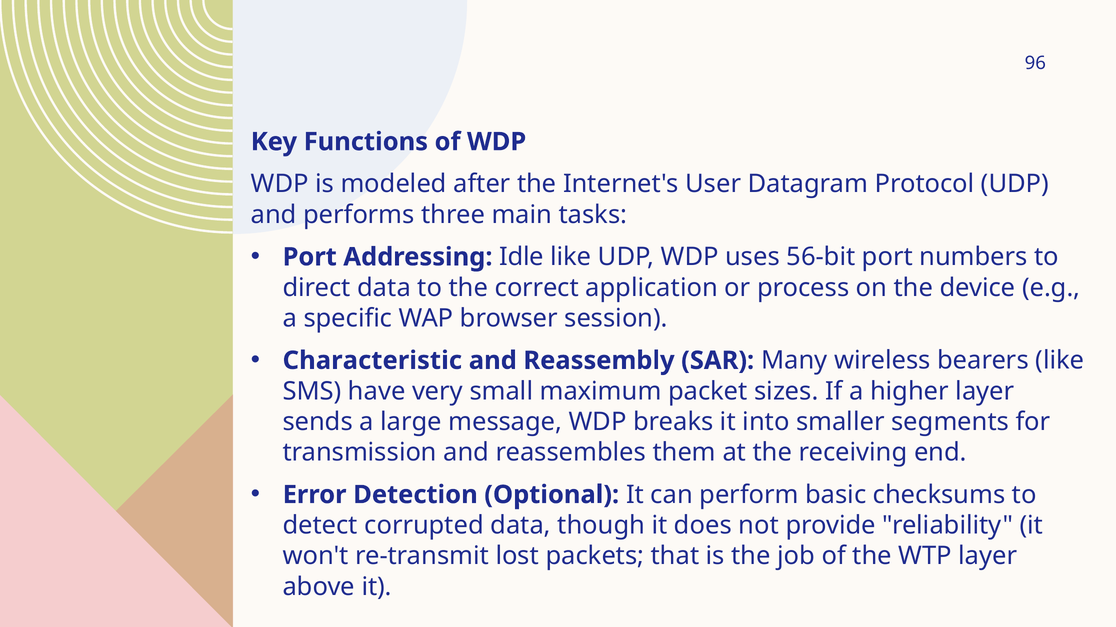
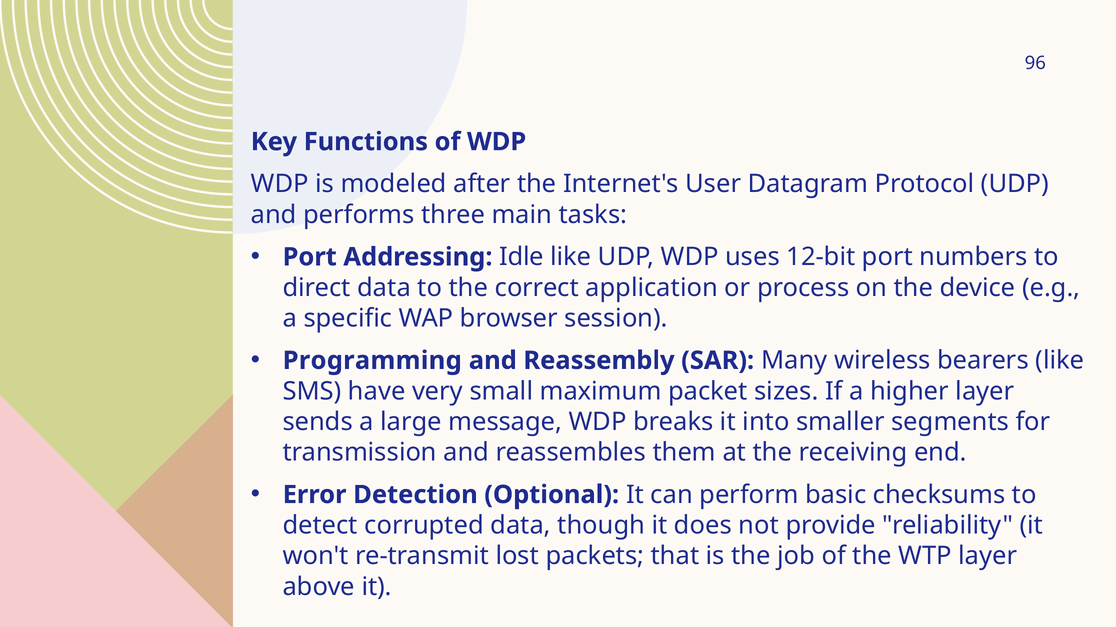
56-bit: 56-bit -> 12-bit (821, 257)
Characteristic: Characteristic -> Programming (372, 361)
